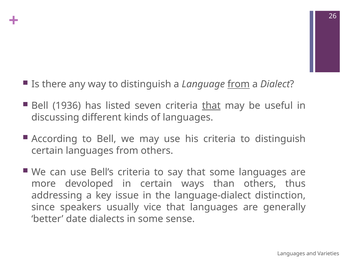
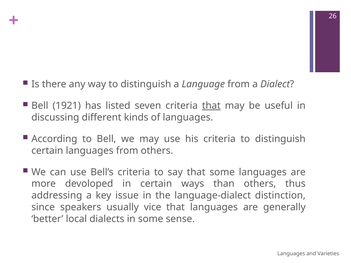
from underline: present -> none (239, 84)
1936: 1936 -> 1921 (67, 106)
date: date -> local (76, 219)
